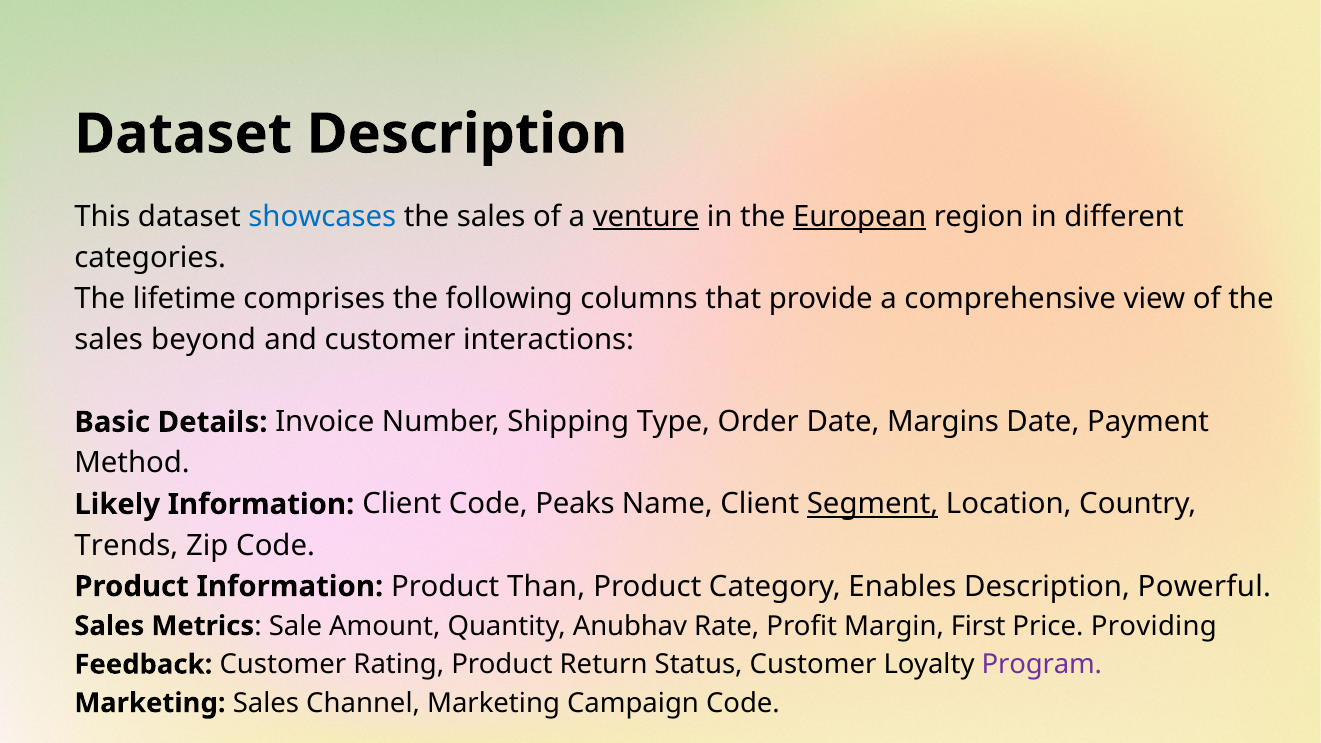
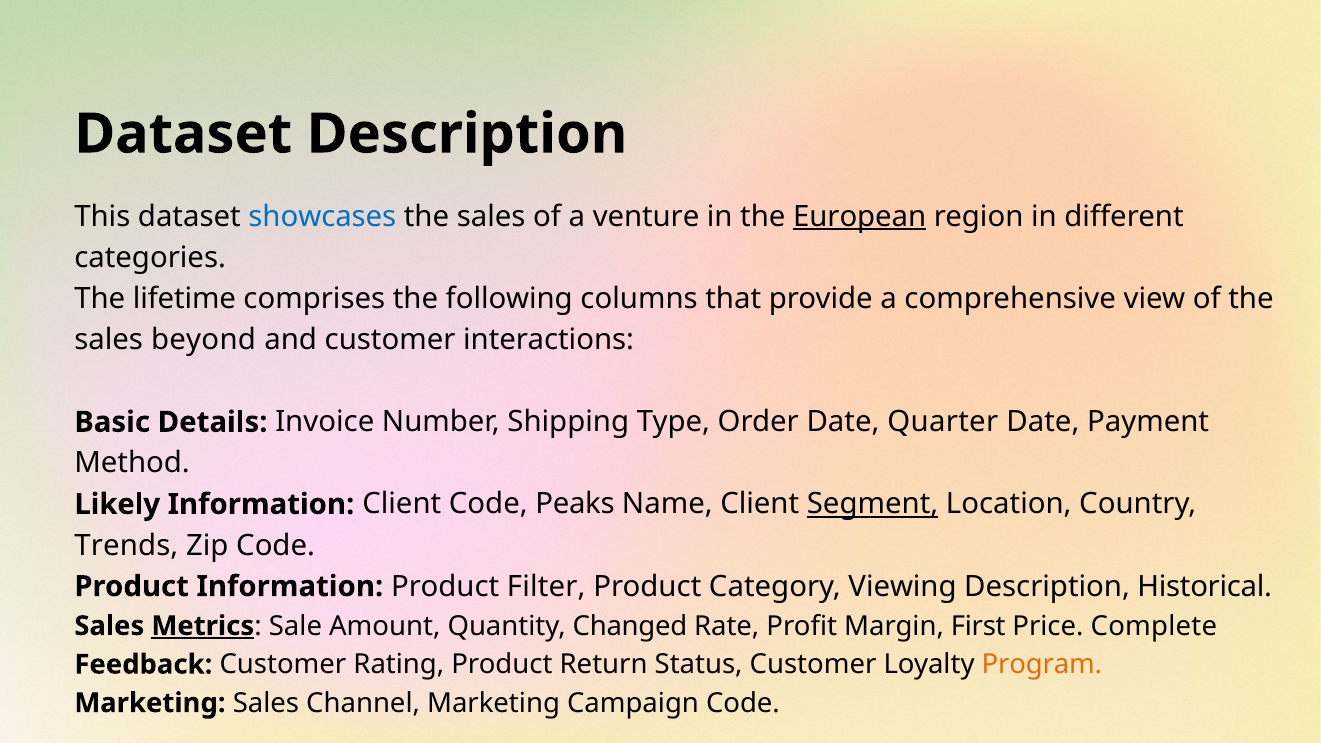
venture underline: present -> none (646, 217)
Margins: Margins -> Quarter (943, 422)
Than: Than -> Filter (546, 587)
Enables: Enables -> Viewing (903, 587)
Powerful: Powerful -> Historical (1205, 587)
Metrics underline: none -> present (203, 626)
Anubhav: Anubhav -> Changed (630, 626)
Providing: Providing -> Complete (1154, 626)
Program colour: purple -> orange (1042, 665)
